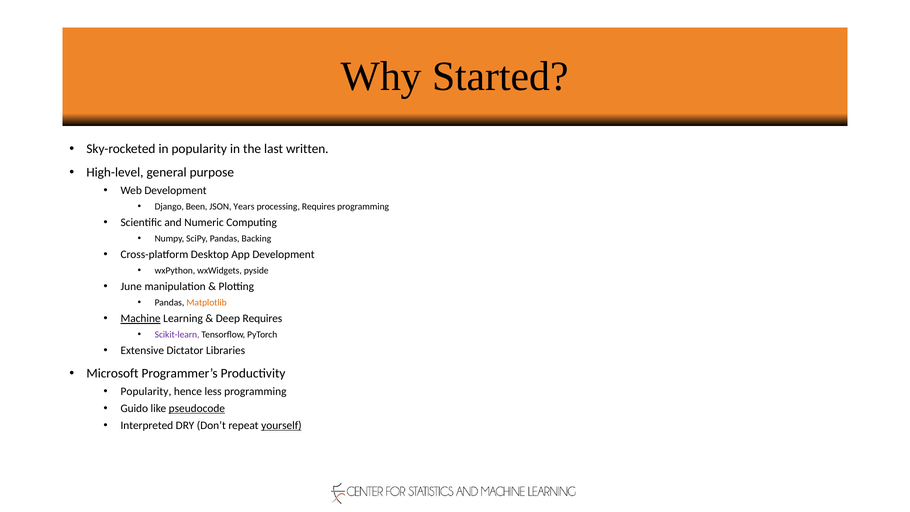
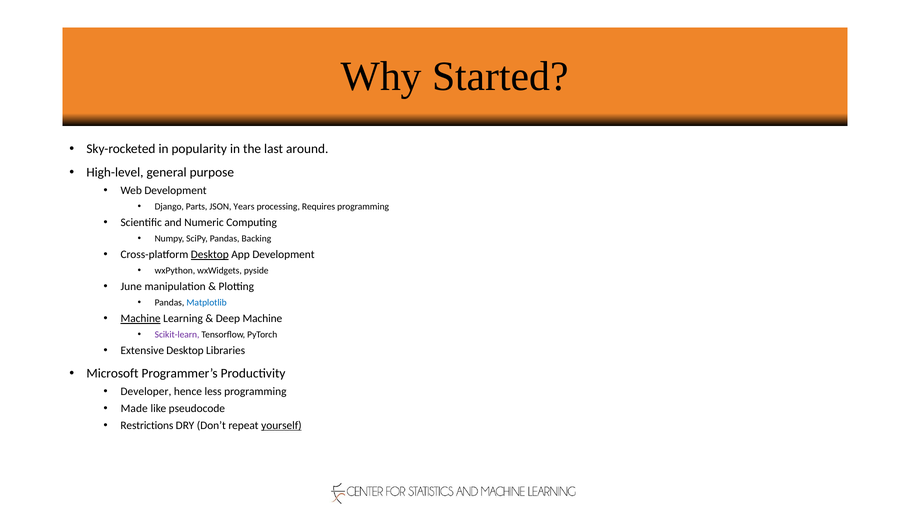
written: written -> around (307, 149)
Been: Been -> Parts (197, 206)
Desktop underline: none -> present (210, 254)
Matplotlib colour: orange -> blue (207, 302)
Deep Requires: Requires -> Machine (262, 318)
Extensive Dictator: Dictator -> Desktop (185, 351)
Popularity: Popularity -> Developer (146, 391)
Guido: Guido -> Made (134, 408)
pseudocode underline: present -> none (197, 408)
Interpreted: Interpreted -> Restrictions (147, 425)
